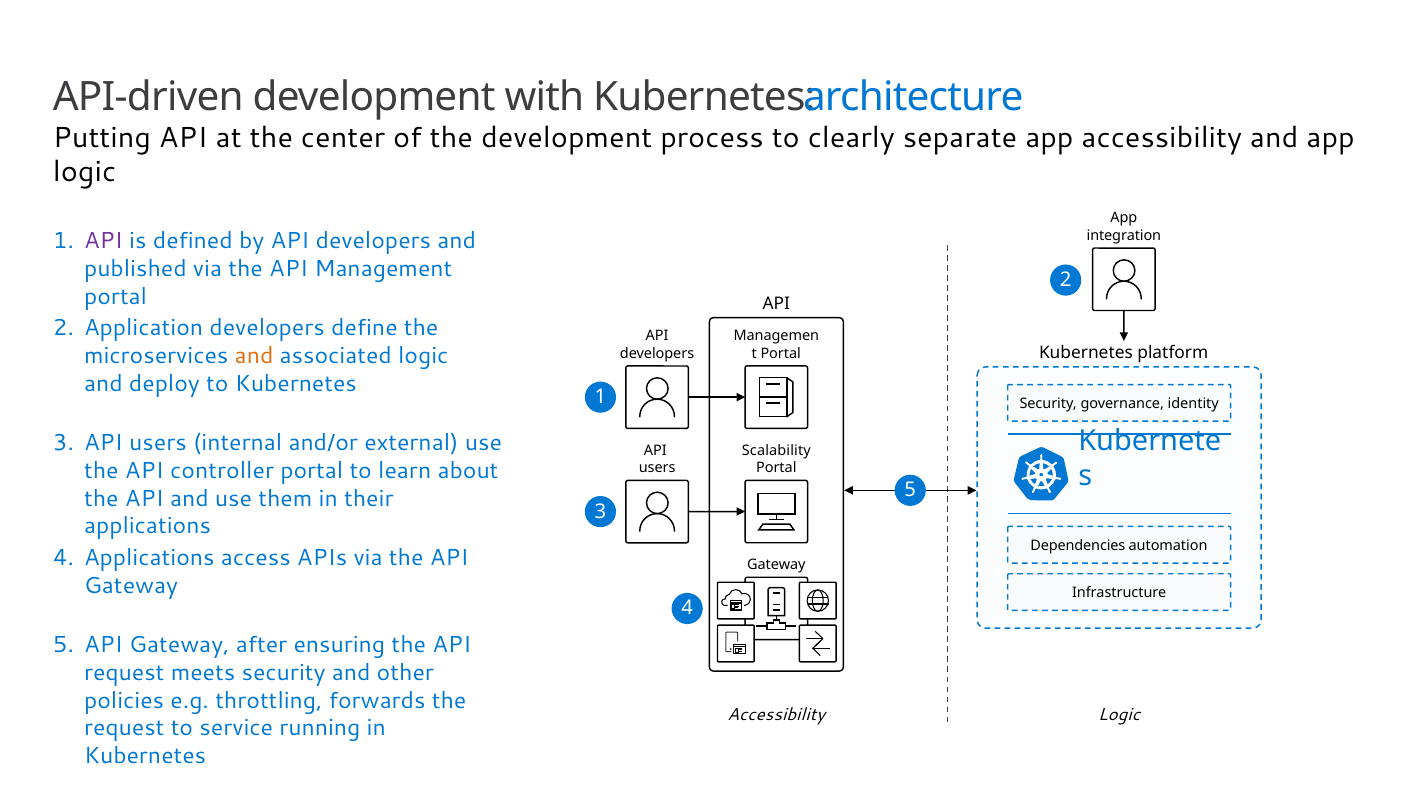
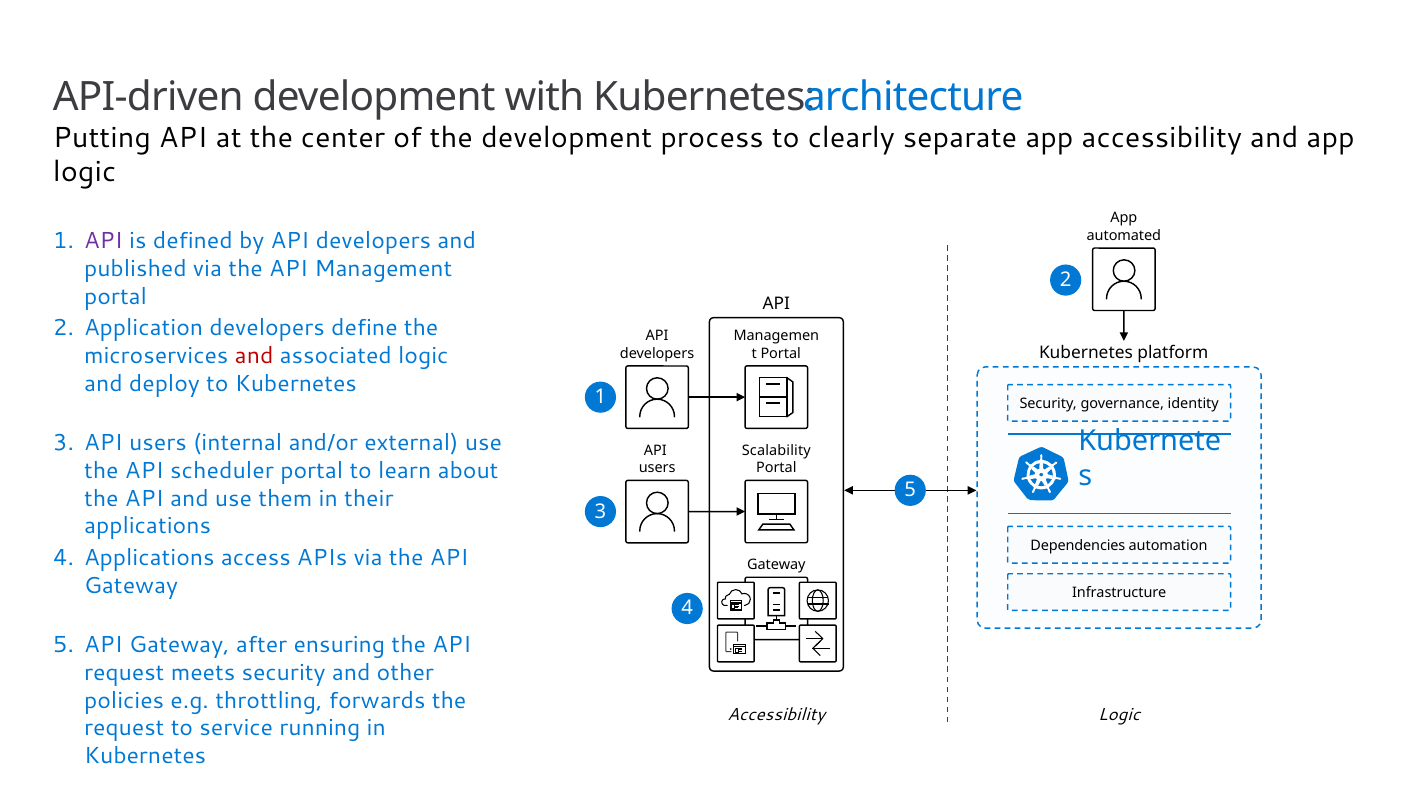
integration: integration -> automated (1124, 236)
and colour: orange -> red (254, 356)
controller: controller -> scheduler (222, 471)
